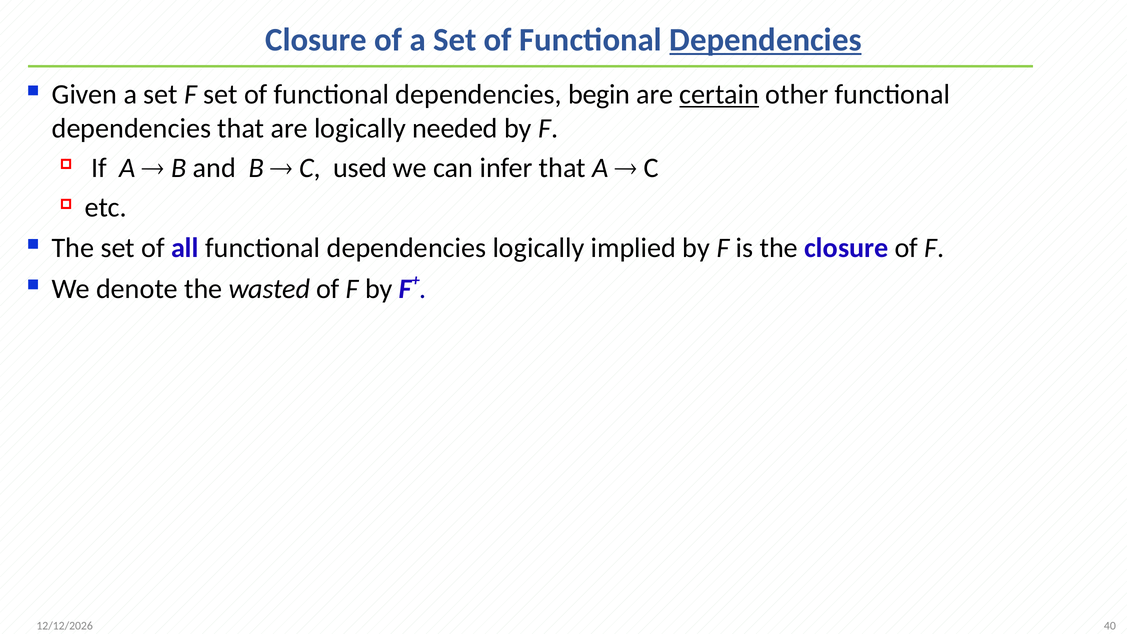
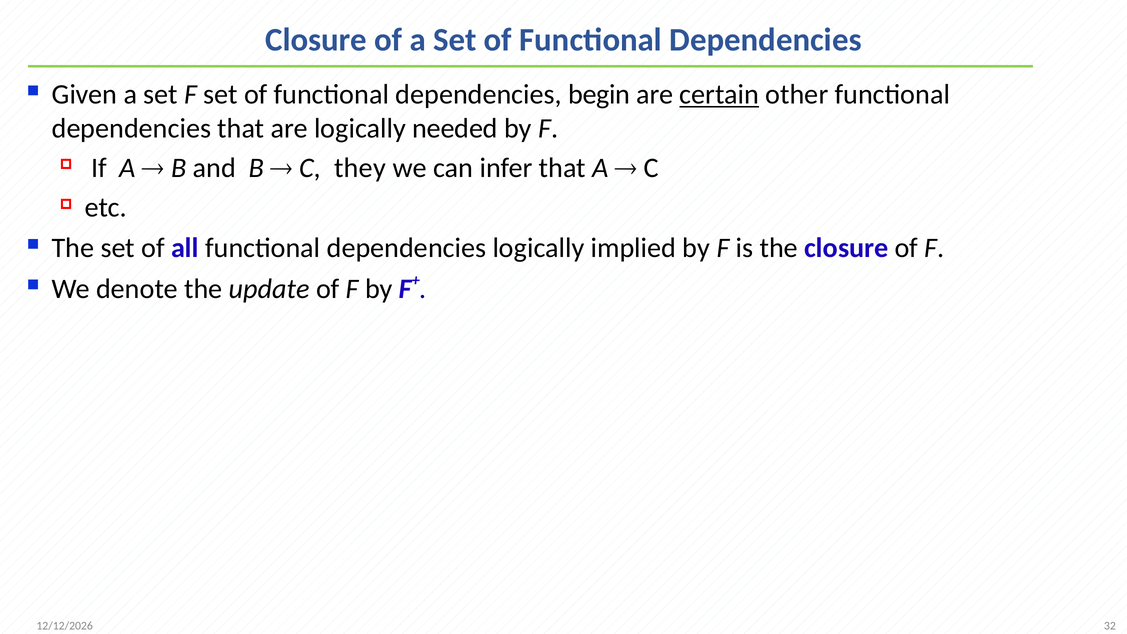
Dependencies underline: present -> none (766, 40)
used: used -> they (360, 168)
wasted: wasted -> update (269, 289)
40: 40 -> 32 (1110, 626)
